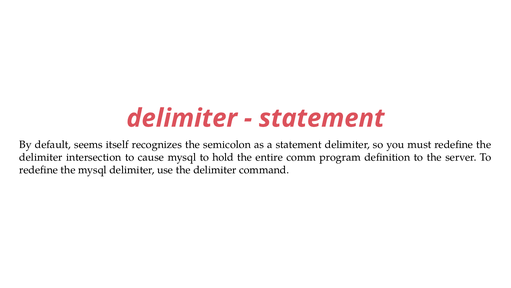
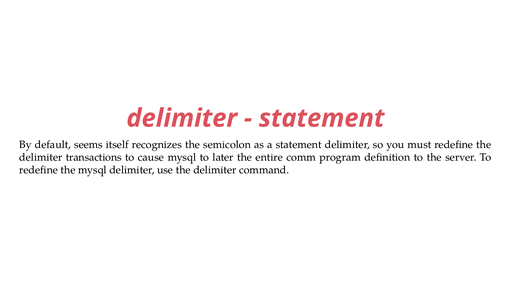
intersection: intersection -> transactions (94, 157)
hold: hold -> later (223, 157)
